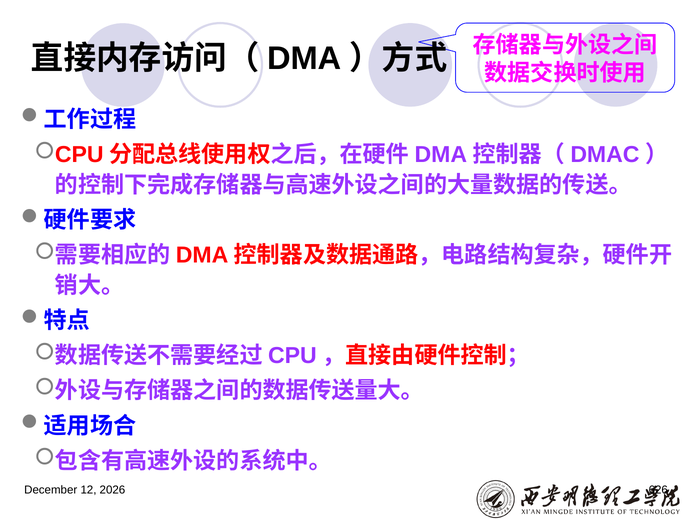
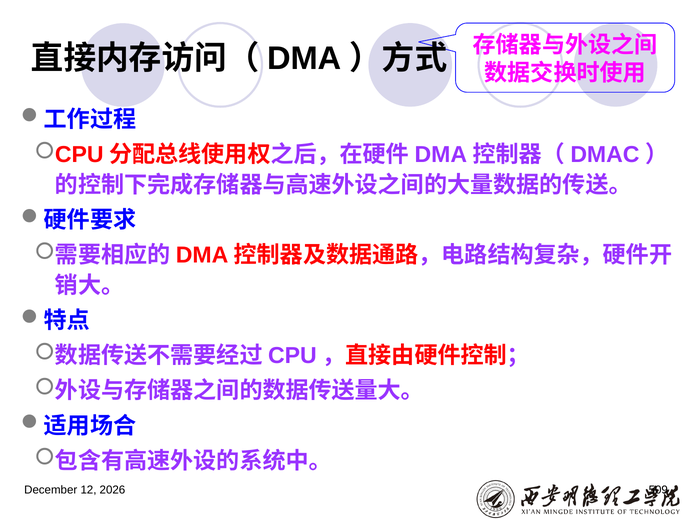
626: 626 -> 509 (658, 490)
